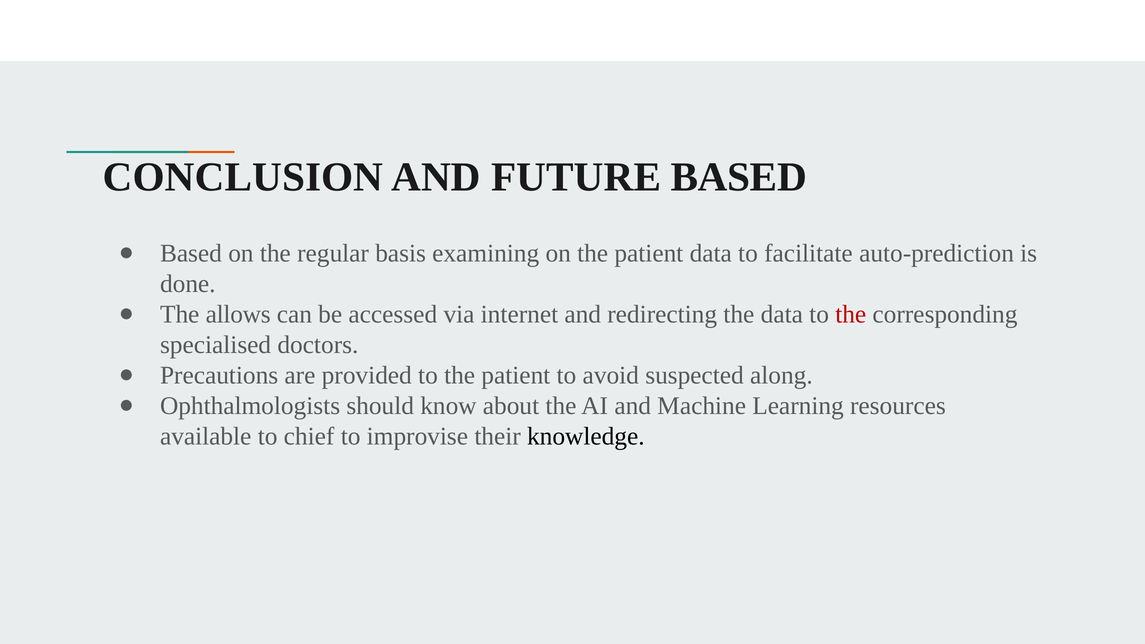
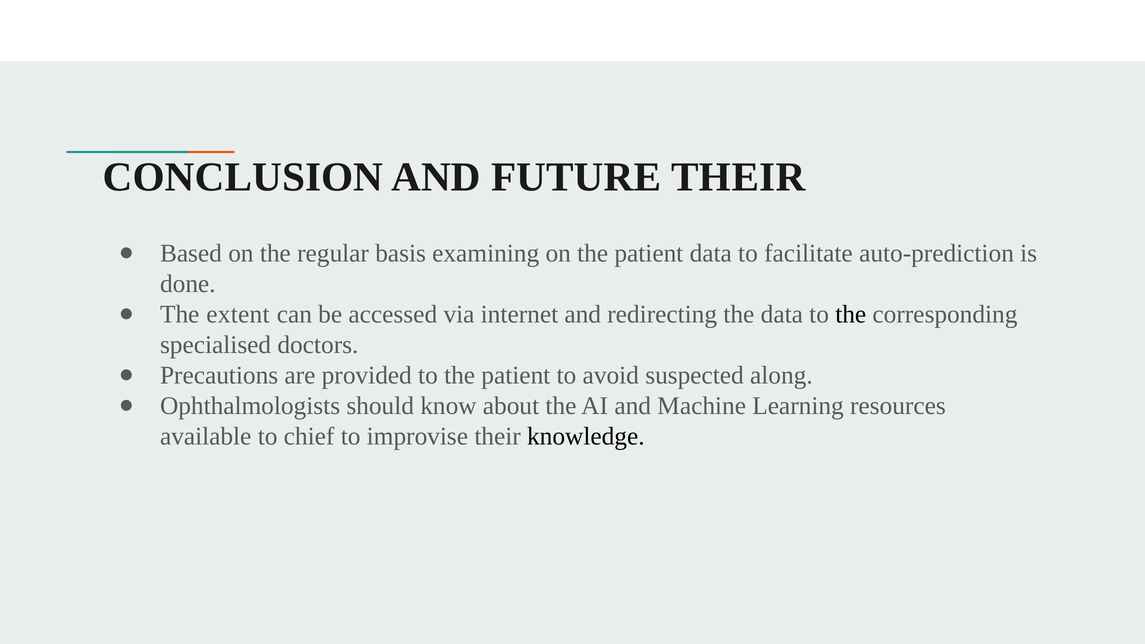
FUTURE BASED: BASED -> THEIR (738, 177)
allows: allows -> extent (238, 315)
the colour: red -> black (851, 315)
